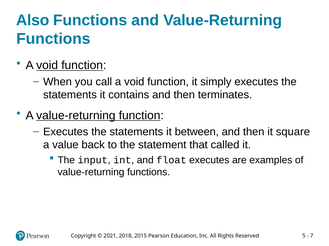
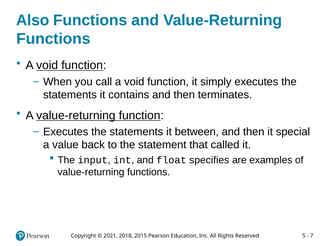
square: square -> special (293, 132)
float executes: executes -> specifies (209, 161)
